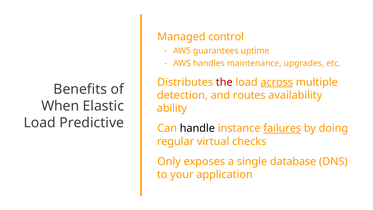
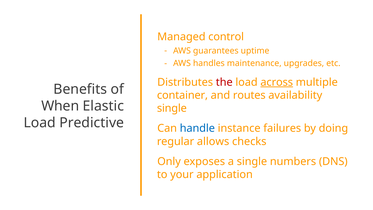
detection: detection -> container (182, 95)
ability: ability -> single (172, 108)
handle colour: black -> blue (197, 128)
failures underline: present -> none (282, 128)
virtual: virtual -> allows (213, 141)
database: database -> numbers (293, 161)
